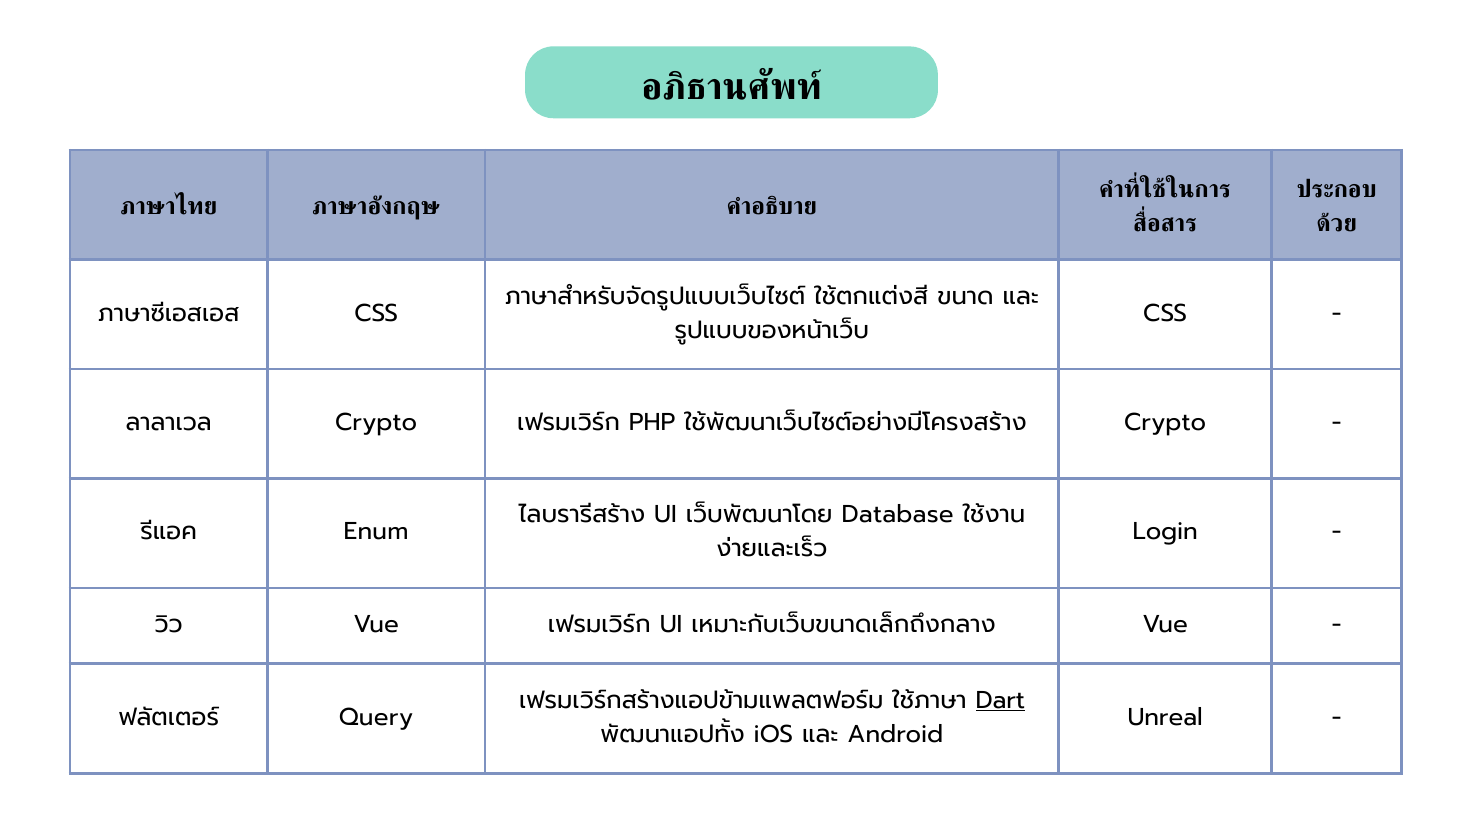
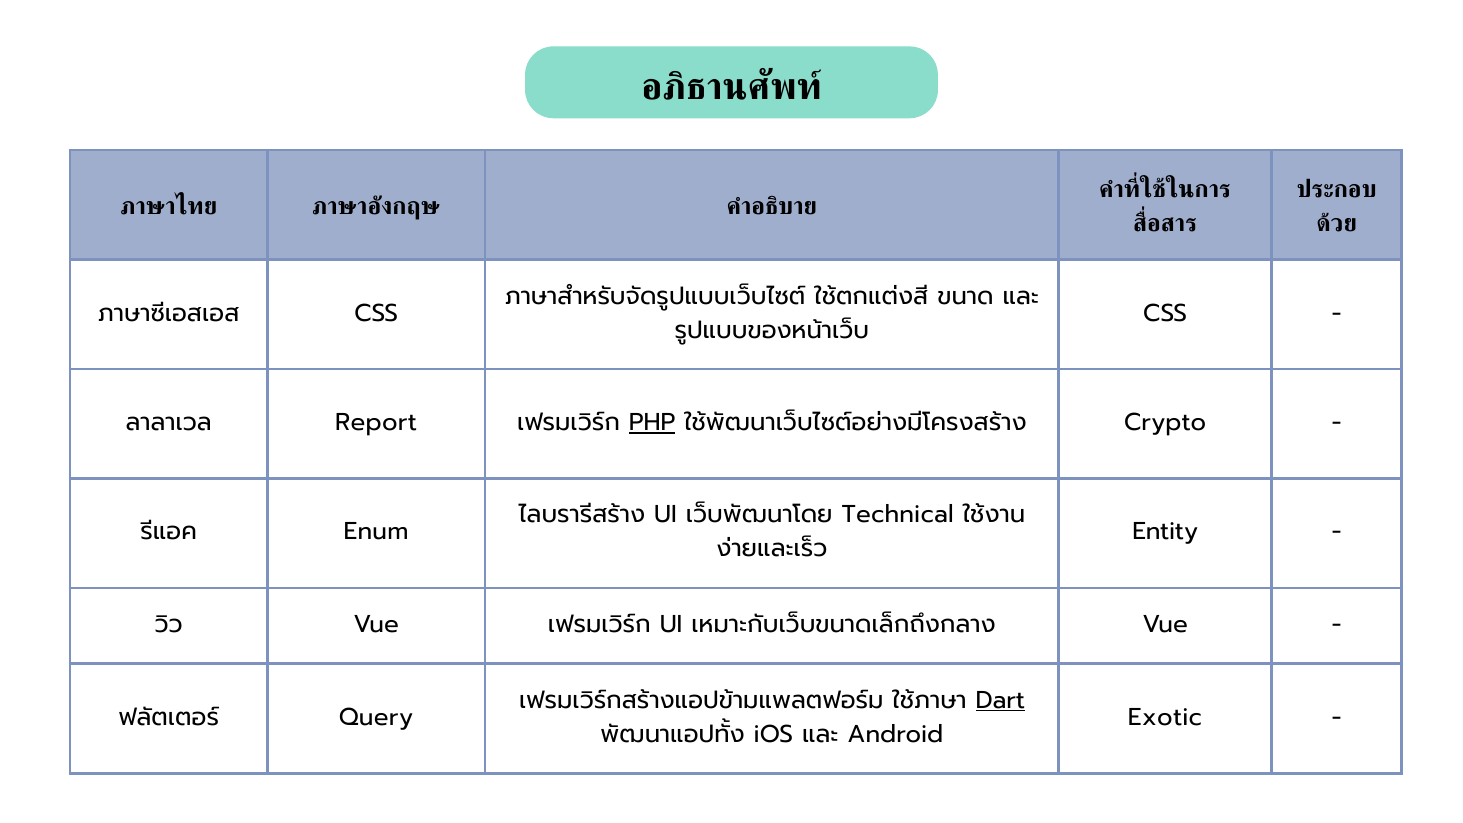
Crypto: Crypto -> Report (376, 422)
PHP underline: none -> present (652, 422)
Database: Database -> Technical (898, 515)
Login: Login -> Entity (1165, 532)
Unreal: Unreal -> Exotic (1165, 717)
